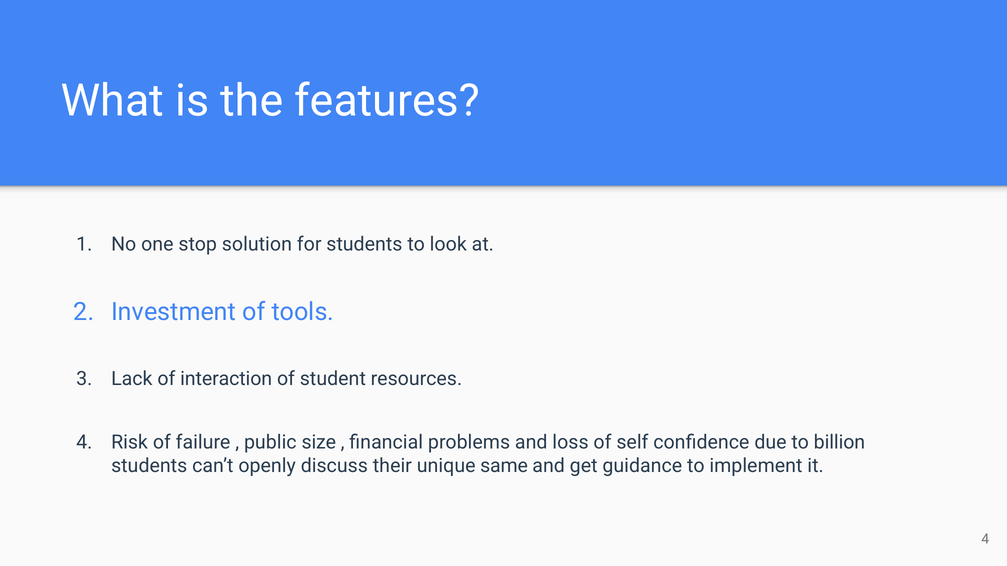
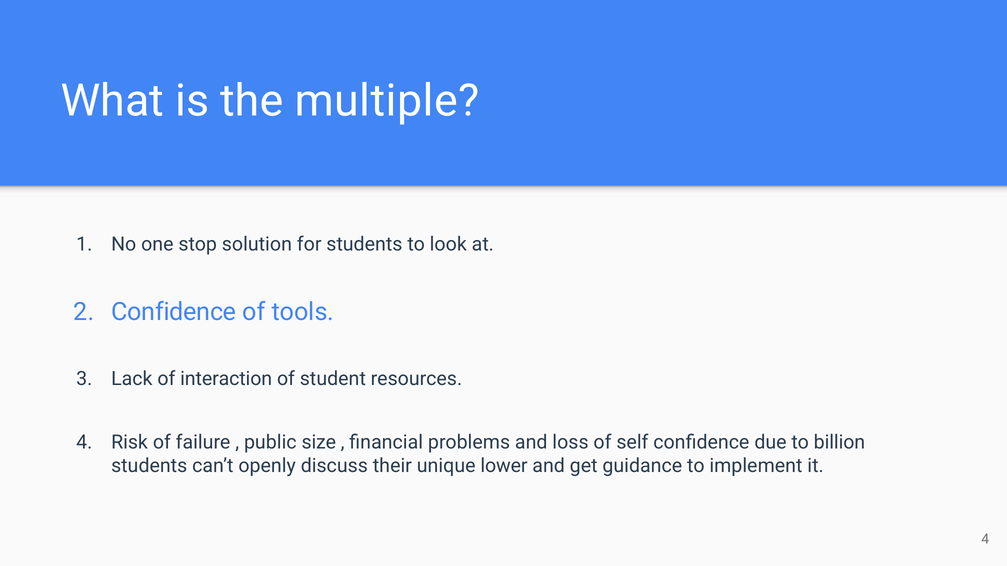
features: features -> multiple (387, 101)
Investment: Investment -> Confidence (174, 312)
same: same -> lower (504, 466)
